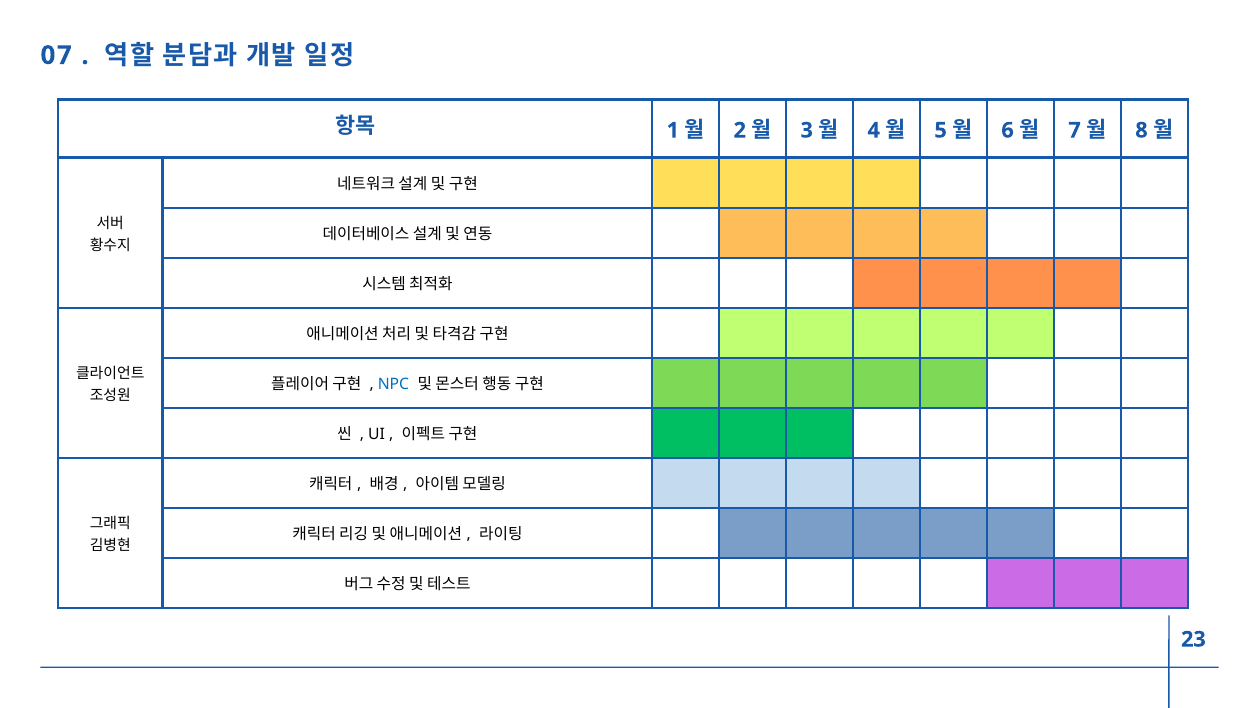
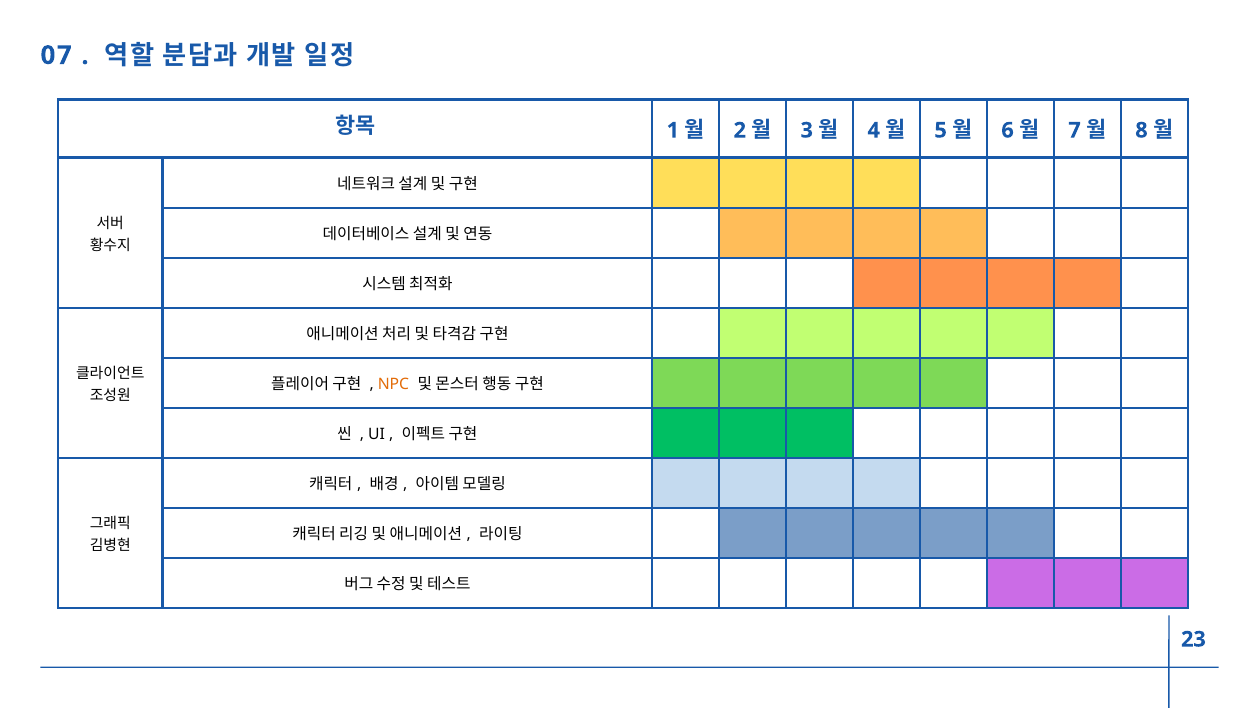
NPC colour: blue -> orange (393, 384)
